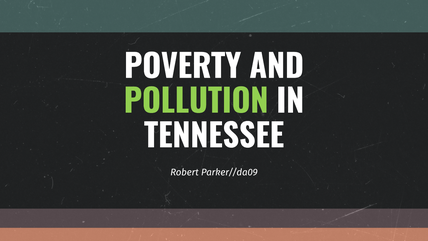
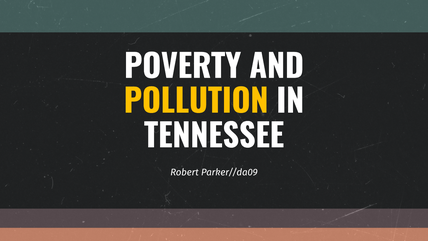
POLLUTION colour: light green -> yellow (196, 102)
